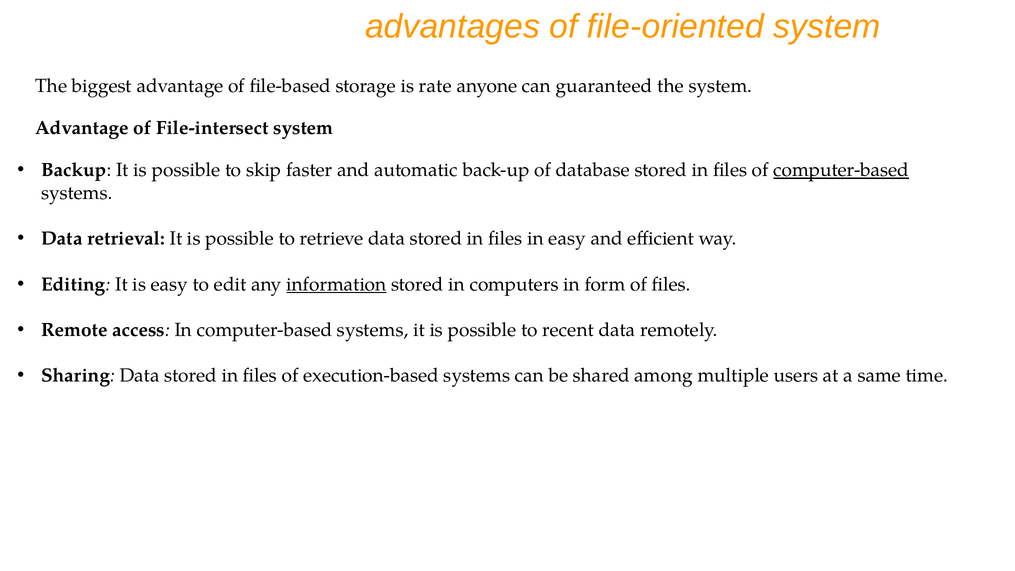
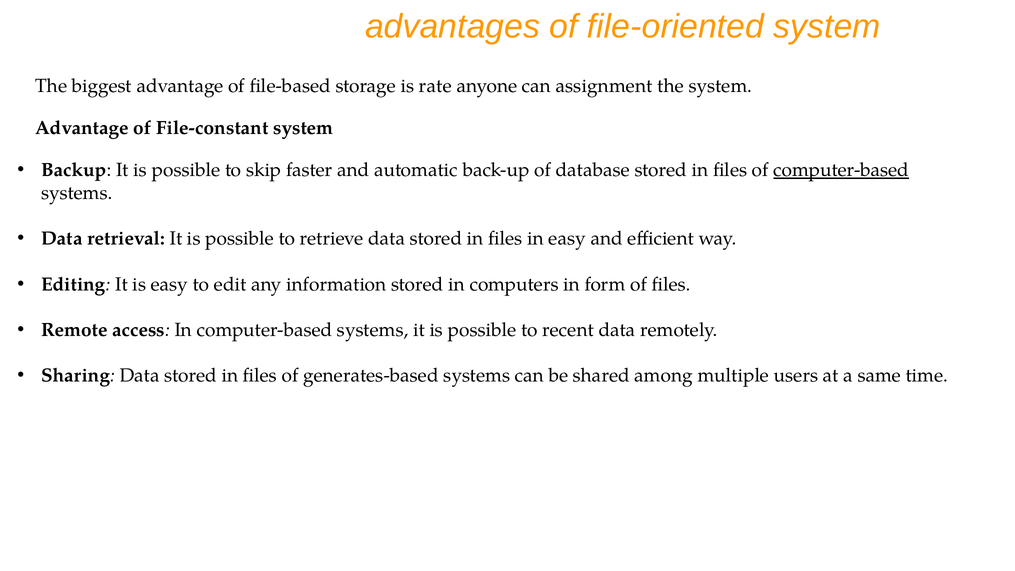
guaranteed: guaranteed -> assignment (604, 86)
File-intersect: File-intersect -> File-constant (212, 128)
information underline: present -> none (336, 284)
execution-based: execution-based -> generates-based (371, 376)
